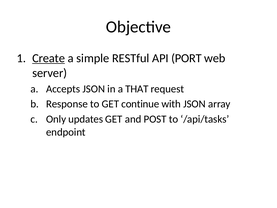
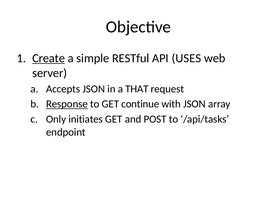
PORT: PORT -> USES (186, 58)
Response underline: none -> present (67, 104)
updates: updates -> initiates (86, 119)
